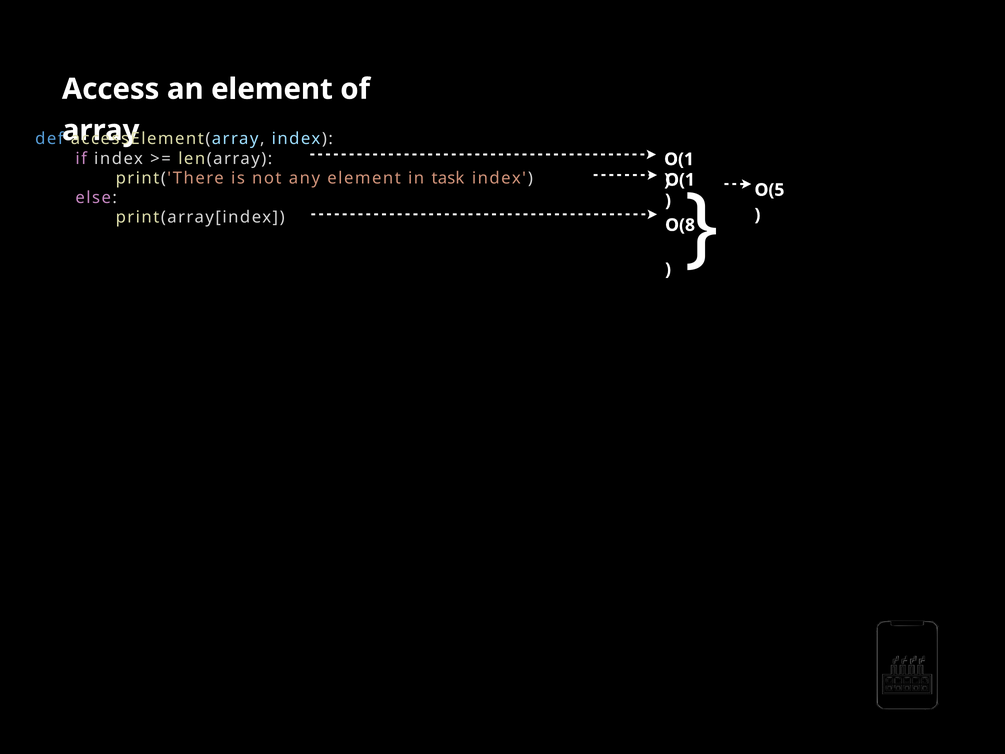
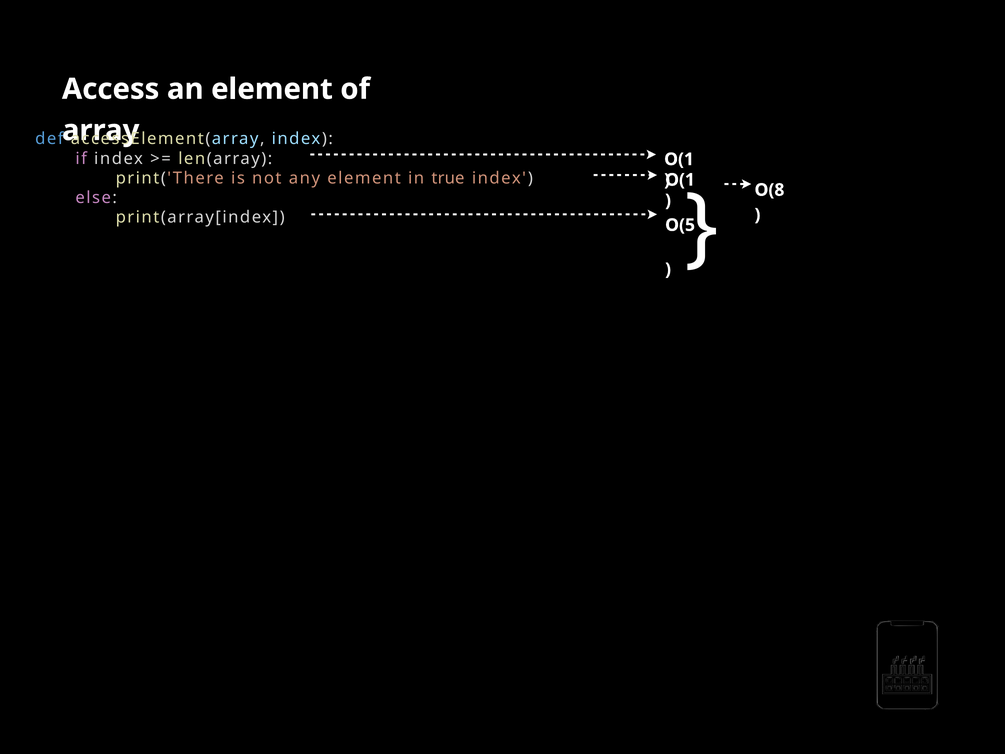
task: task -> true (448, 178)
O(5: O(5 -> O(8 (769, 190)
O(8: O(8 -> O(5 (680, 225)
